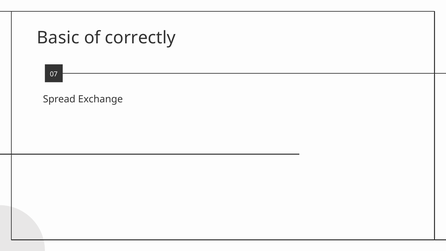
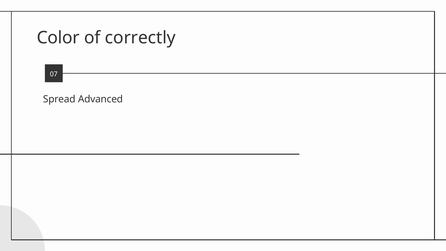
Basic: Basic -> Color (58, 38)
Exchange: Exchange -> Advanced (100, 99)
